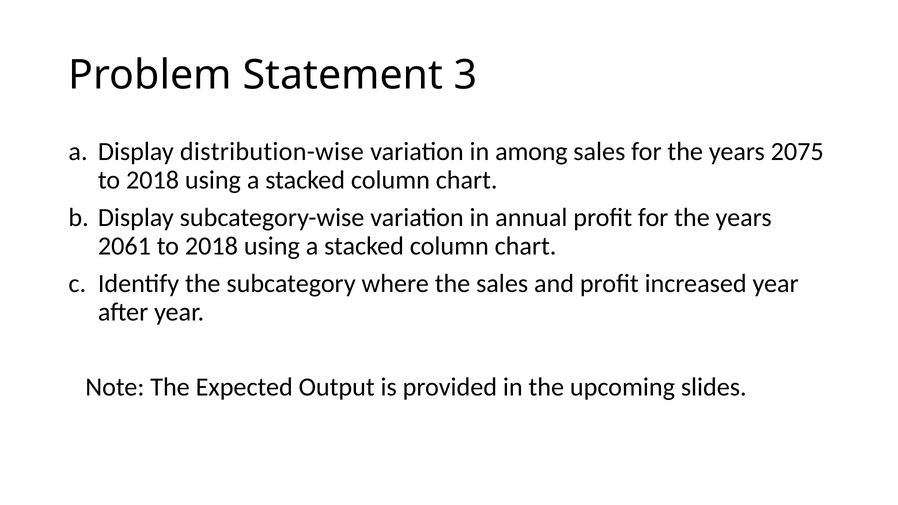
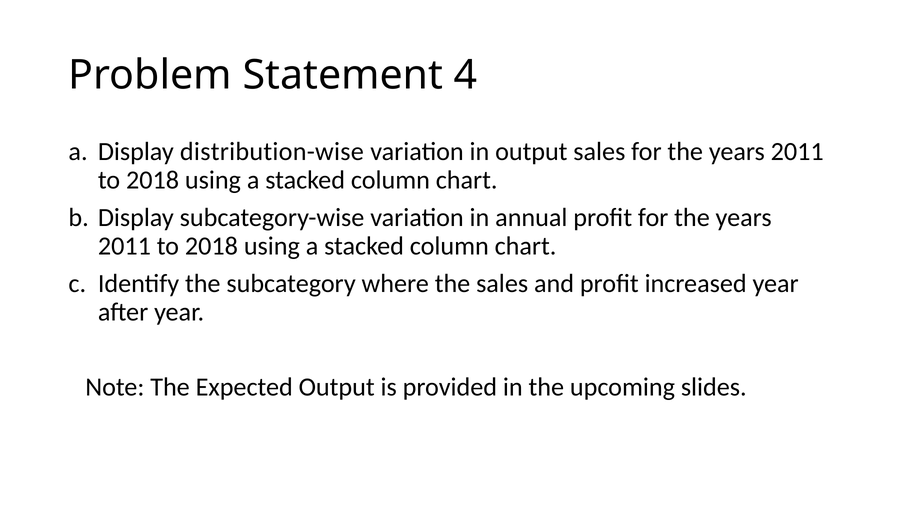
3: 3 -> 4 (466, 75)
in among: among -> output (531, 152)
2075: 2075 -> 2011 (797, 152)
2061: 2061 -> 2011 (124, 246)
